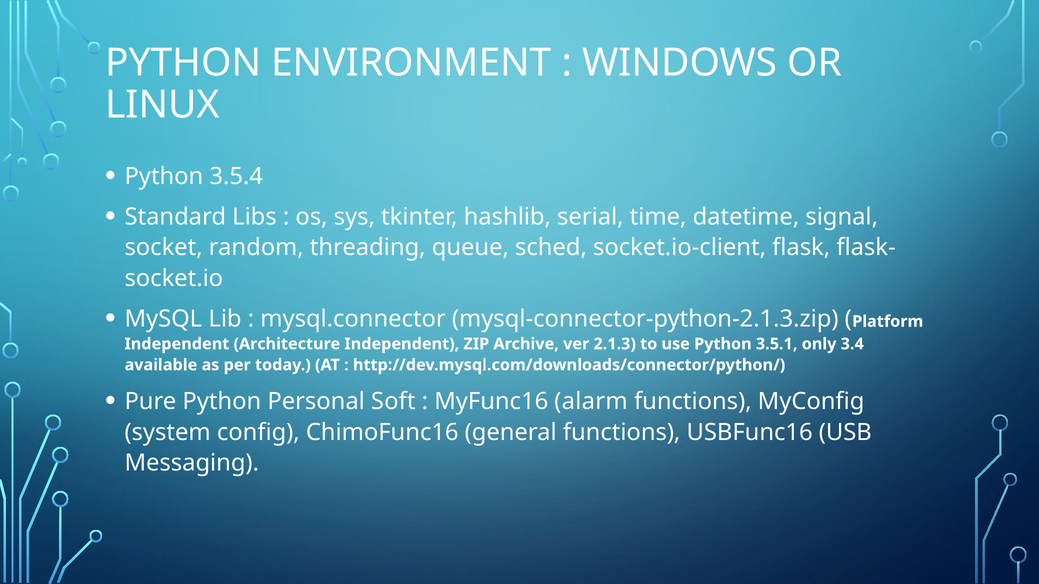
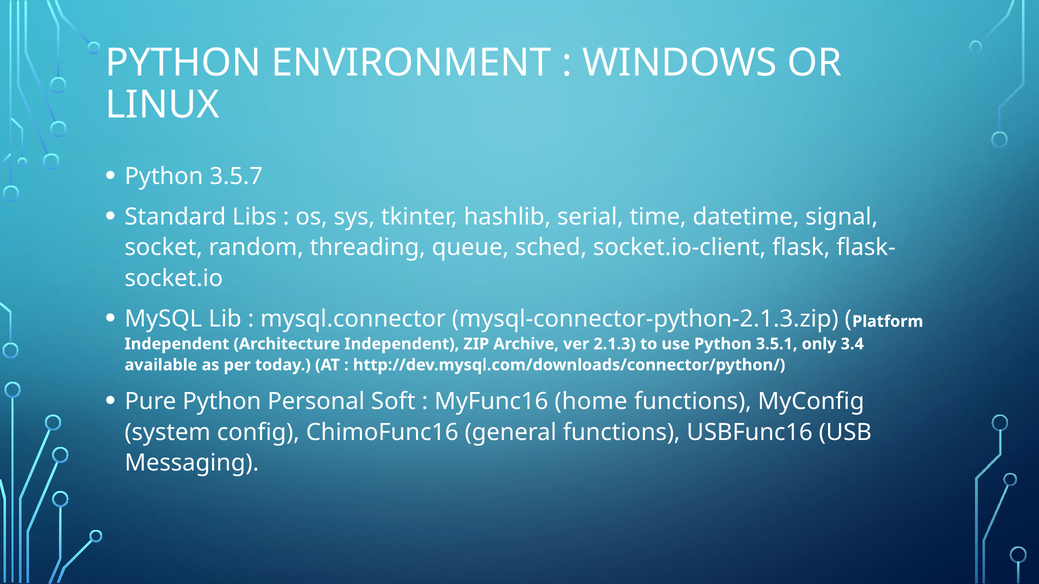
3.5.4: 3.5.4 -> 3.5.7 (236, 176)
alarm: alarm -> home (591, 402)
